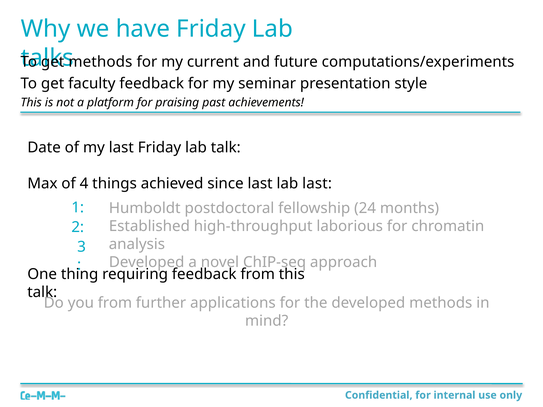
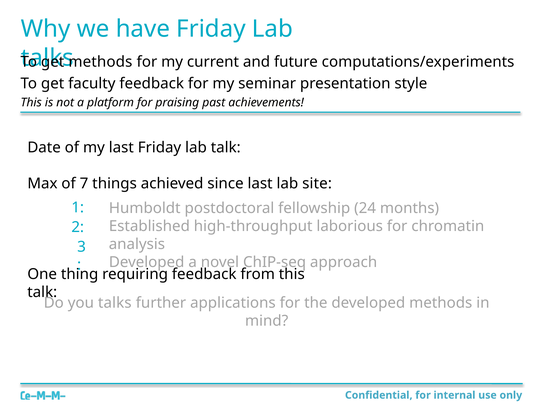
4: 4 -> 7 (84, 184)
lab last: last -> site (317, 184)
you from: from -> talks (115, 303)
